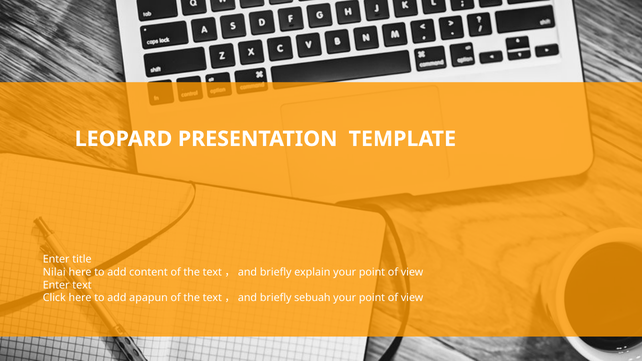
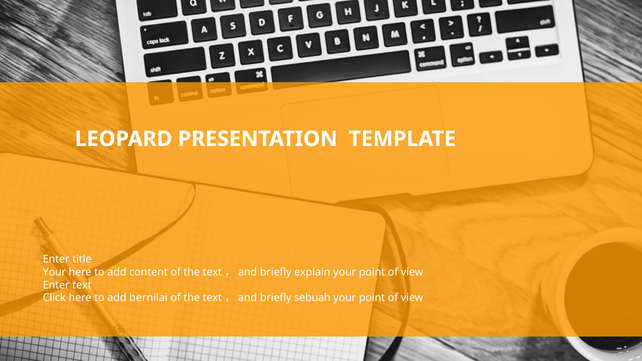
Nilai: Nilai -> Your (54, 272)
apapun: apapun -> bernilai (148, 298)
